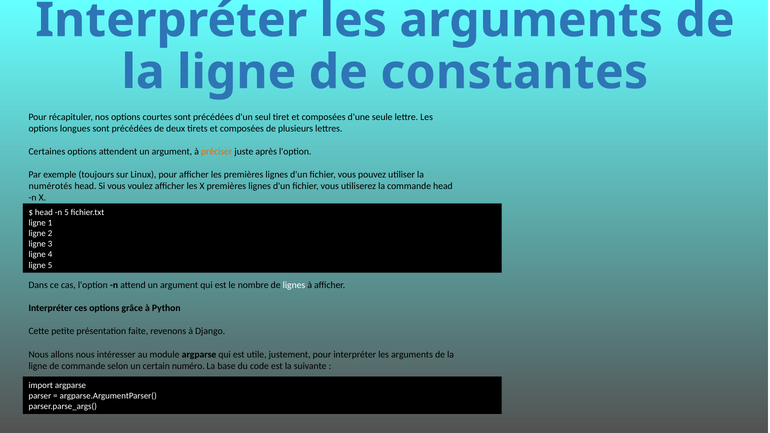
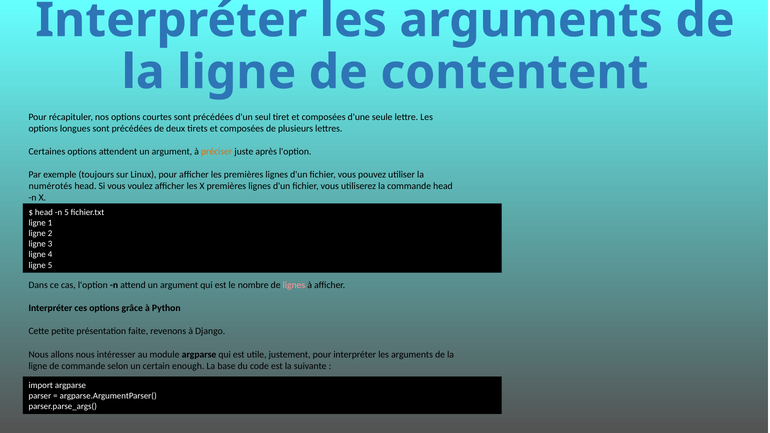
constantes: constantes -> contentent (514, 72)
lignes colour: white -> pink (294, 285)
numéro: numéro -> enough (188, 366)
